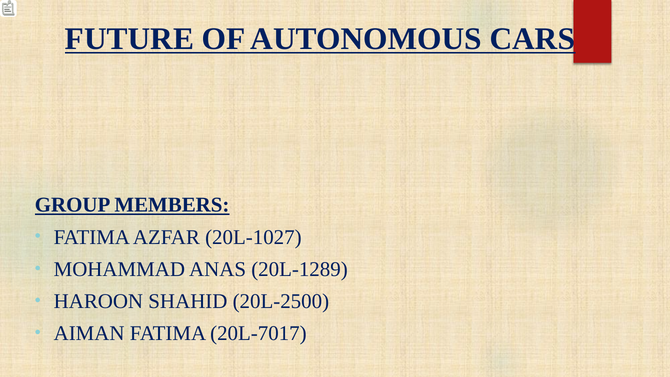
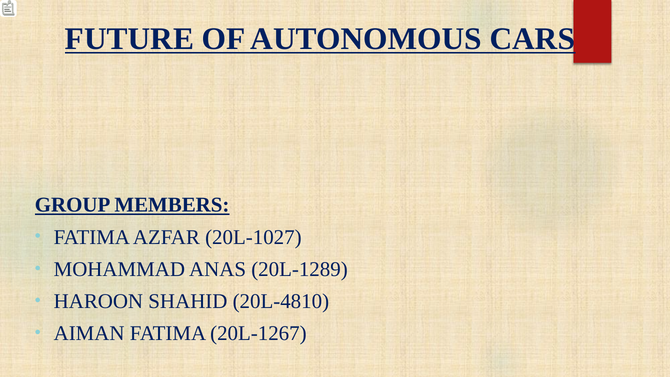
20L-2500: 20L-2500 -> 20L-4810 (281, 301)
20L-7017: 20L-7017 -> 20L-1267 (258, 333)
